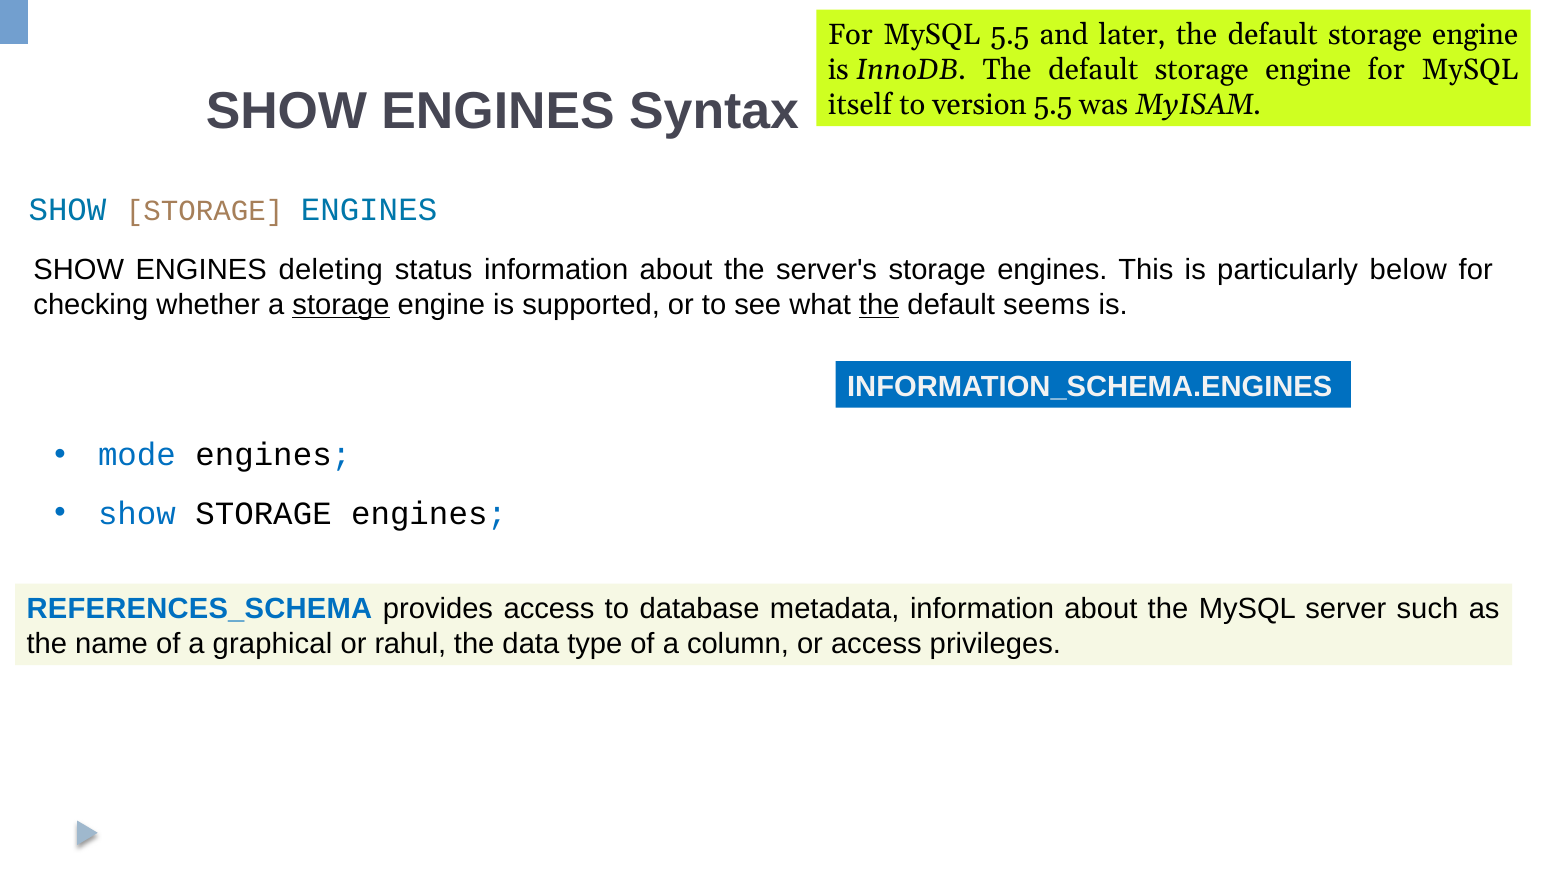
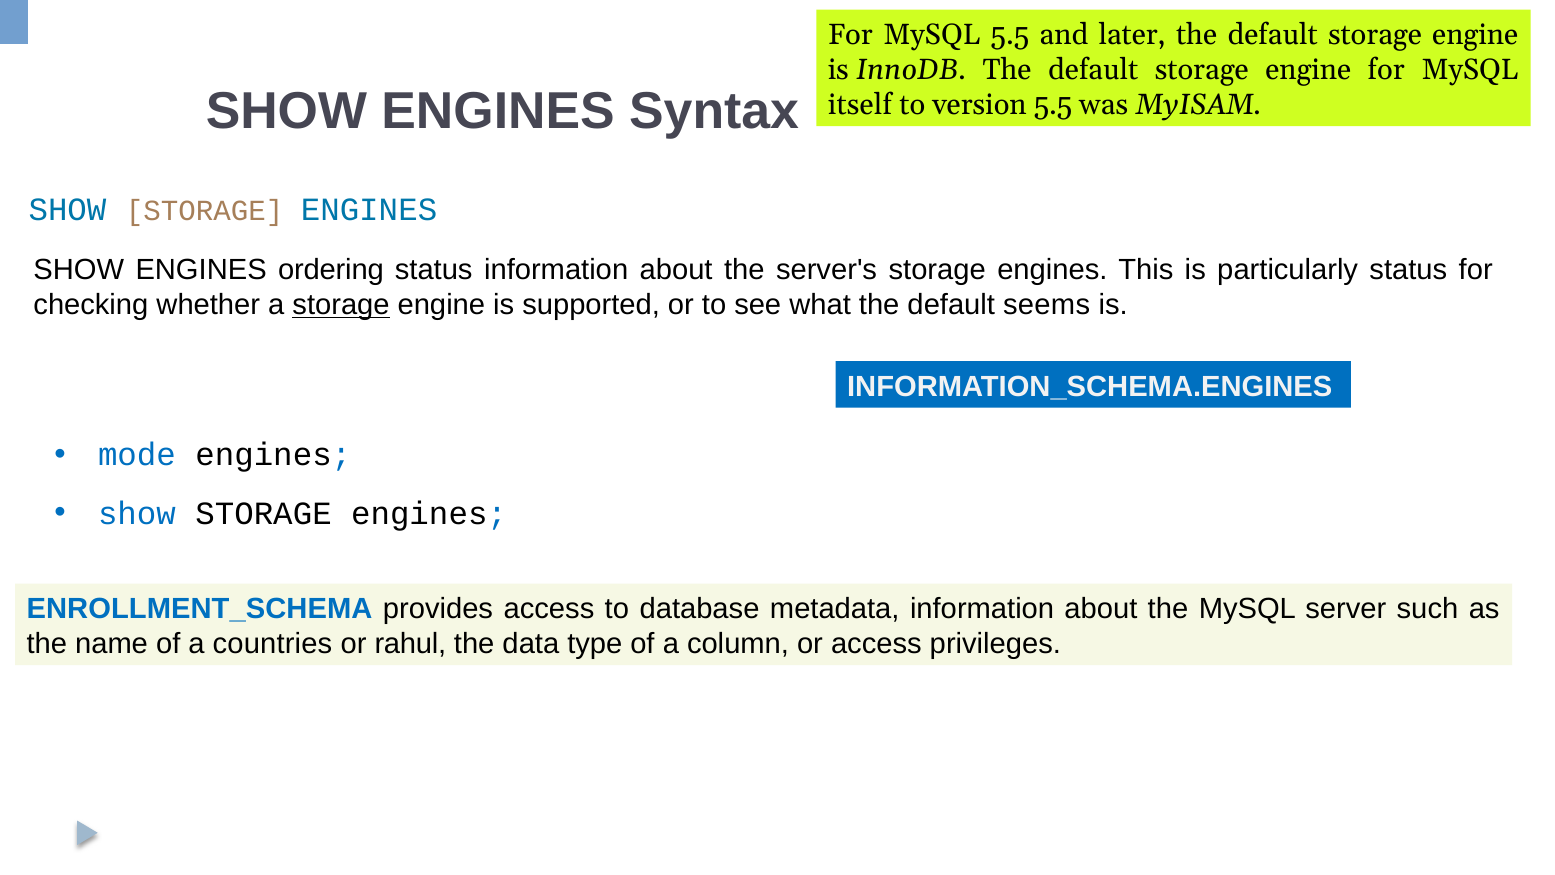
deleting: deleting -> ordering (331, 270)
particularly below: below -> status (1408, 270)
the underline: present -> none (879, 305)
REFERENCES_SCHEMA: REFERENCES_SCHEMA -> ENROLLMENT_SCHEMA (200, 609)
graphical: graphical -> countries (272, 644)
